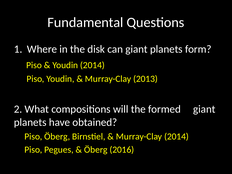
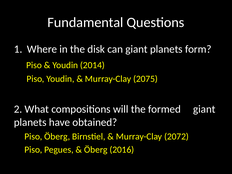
2013: 2013 -> 2075 (145, 79)
Murray-Clay 2014: 2014 -> 2072 (176, 136)
